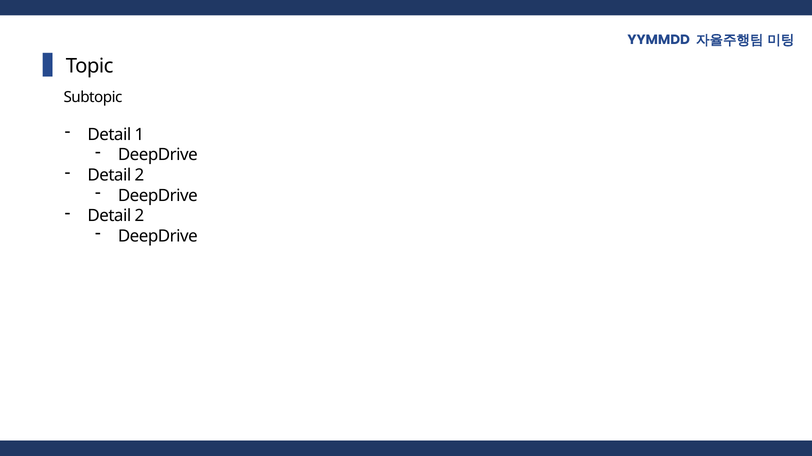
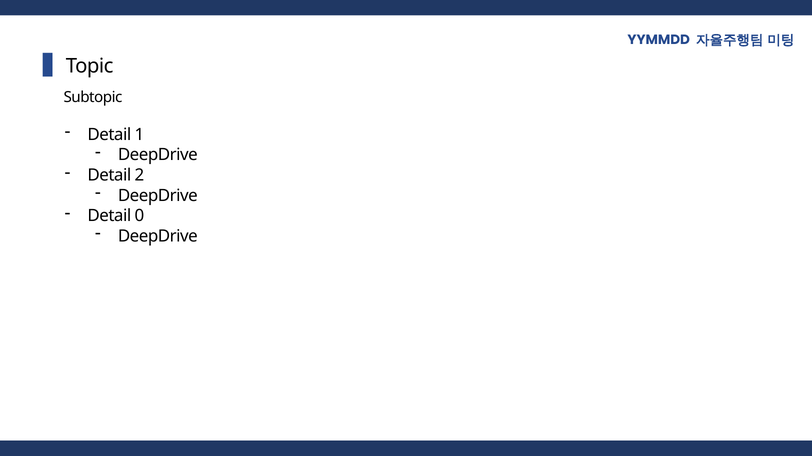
2: 2 -> 0 (139, 216)
